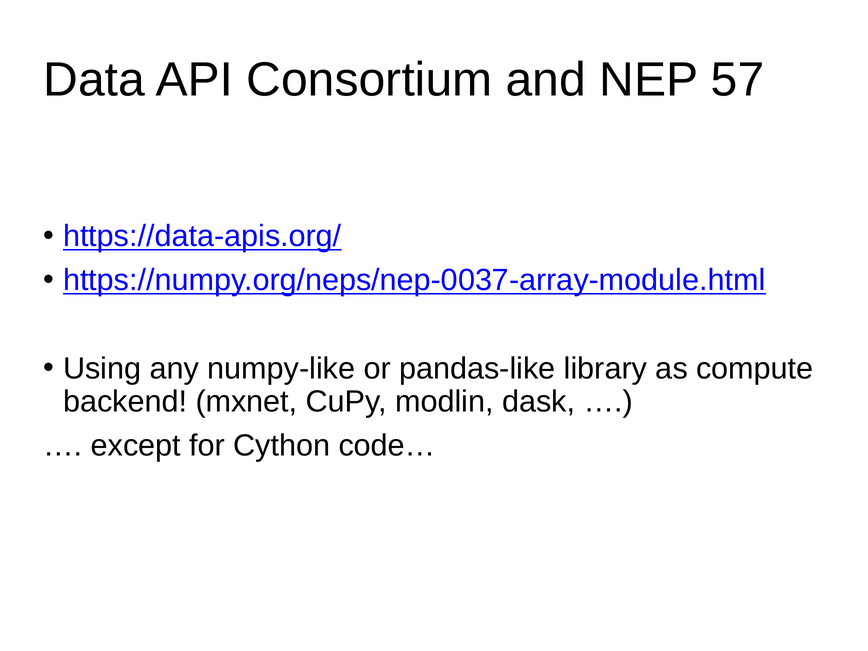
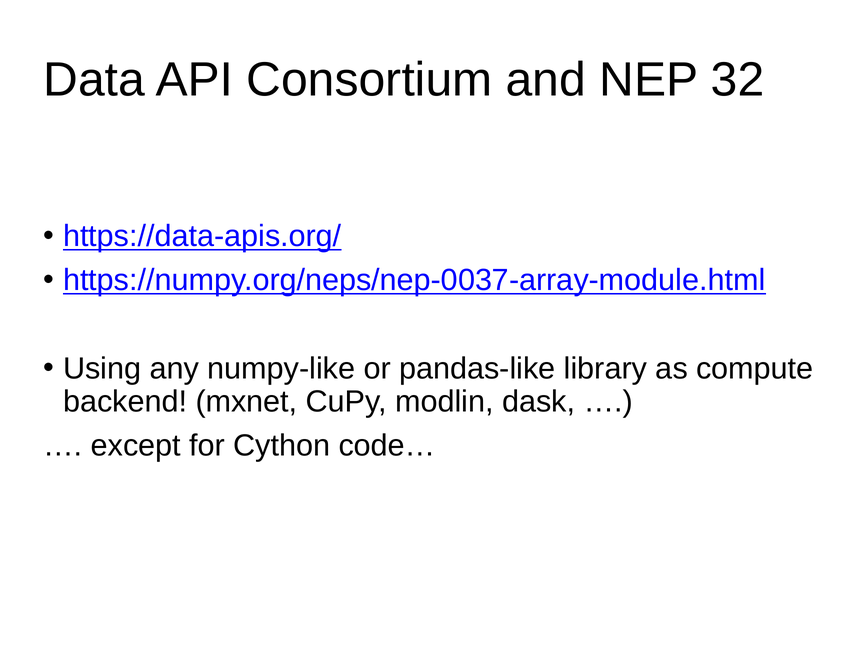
57: 57 -> 32 (738, 80)
